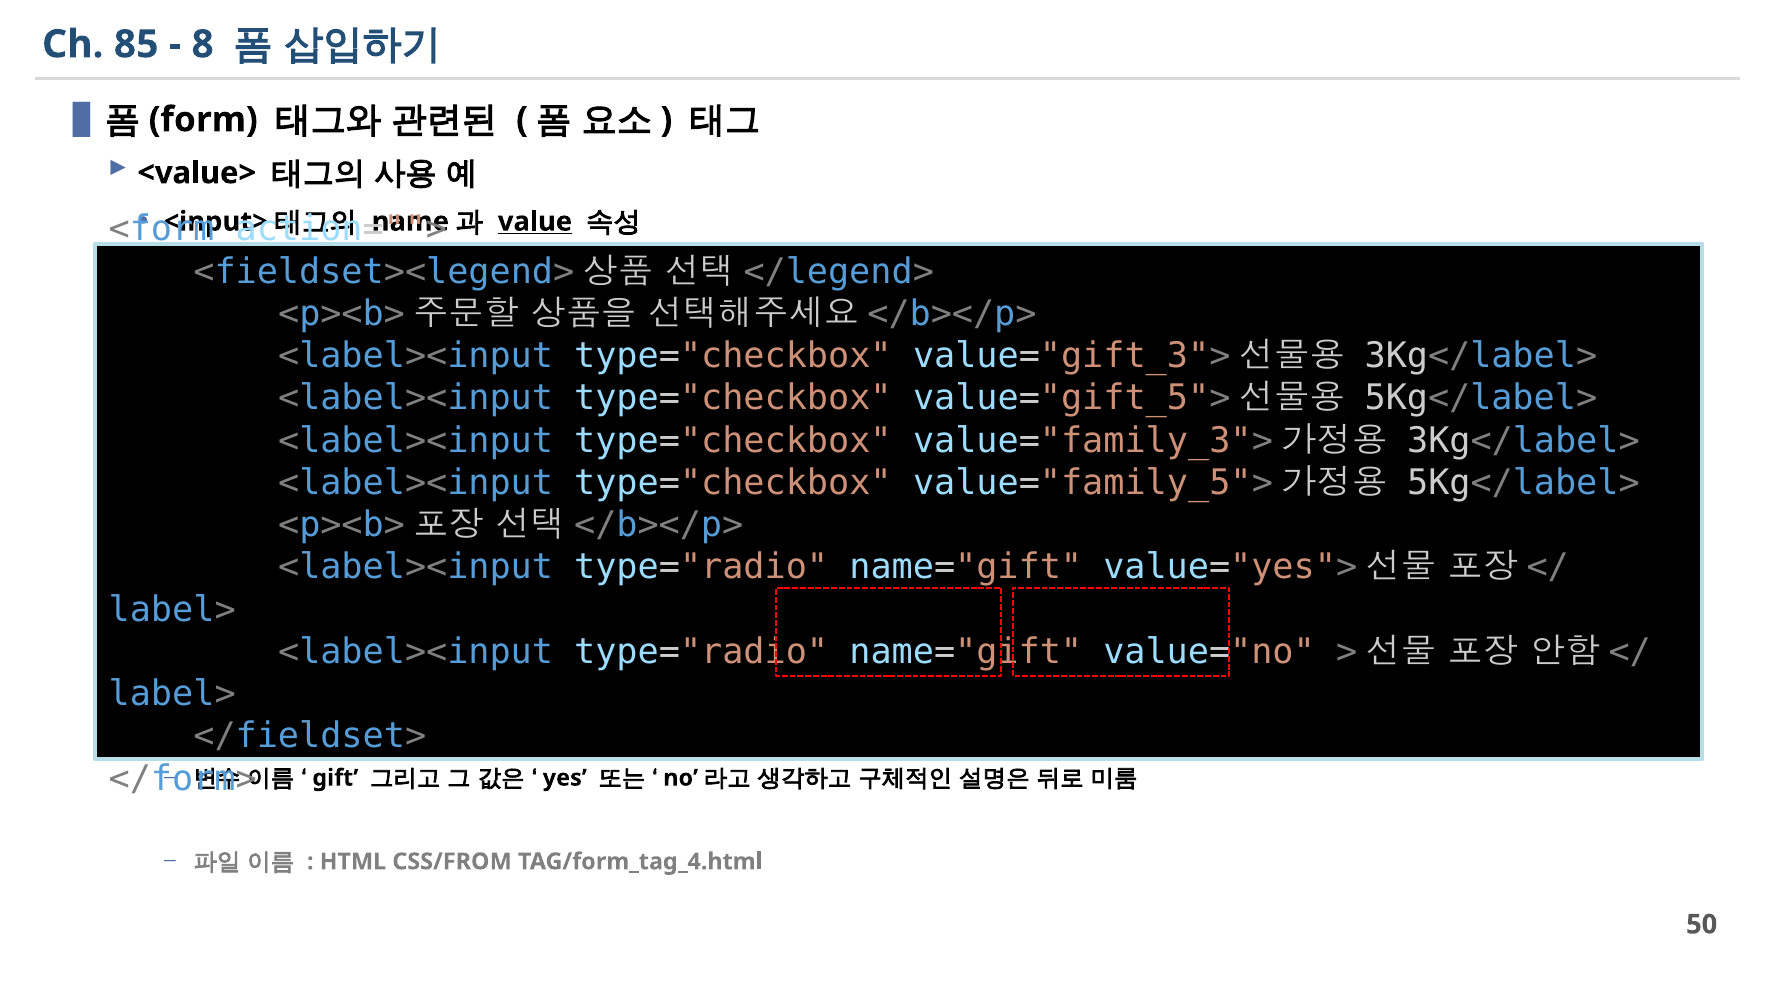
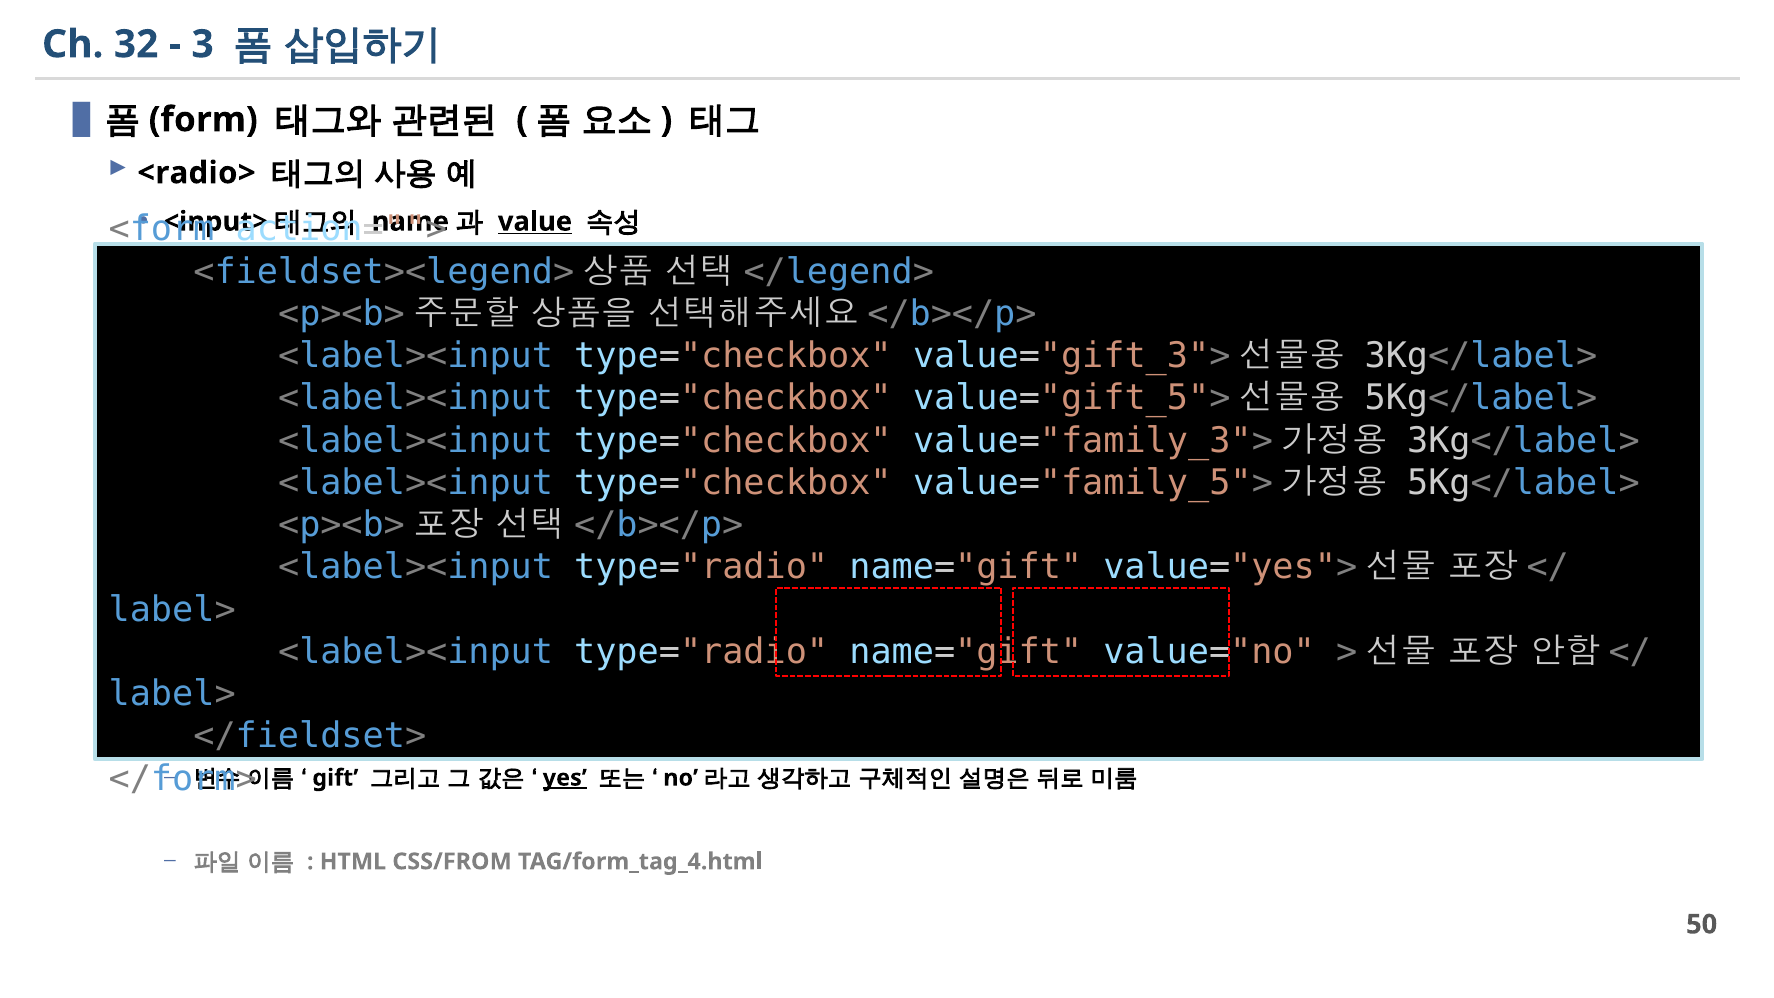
85: 85 -> 32 (136, 44)
8: 8 -> 3 (203, 44)
<value>: <value> -> <radio> (196, 173)
yes underline: none -> present (565, 778)
